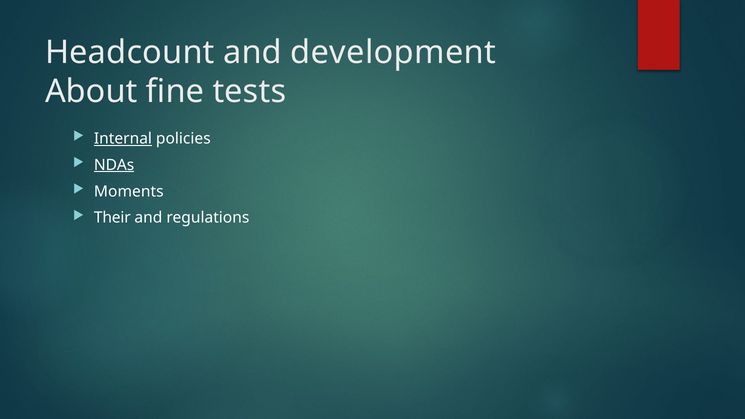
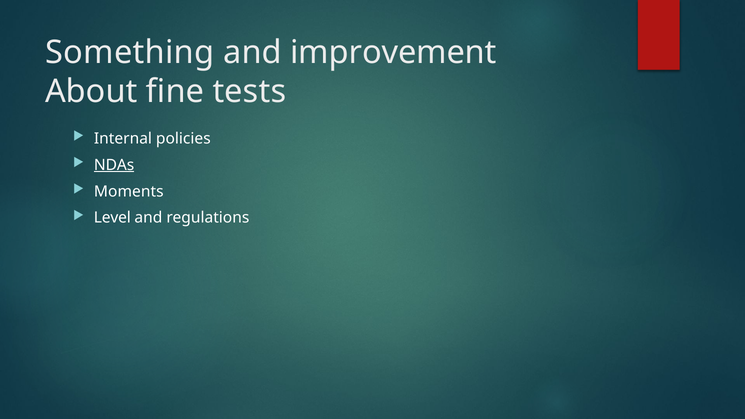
Headcount: Headcount -> Something (130, 52)
development: development -> improvement (393, 52)
Internal underline: present -> none (123, 139)
Their: Their -> Level (112, 218)
